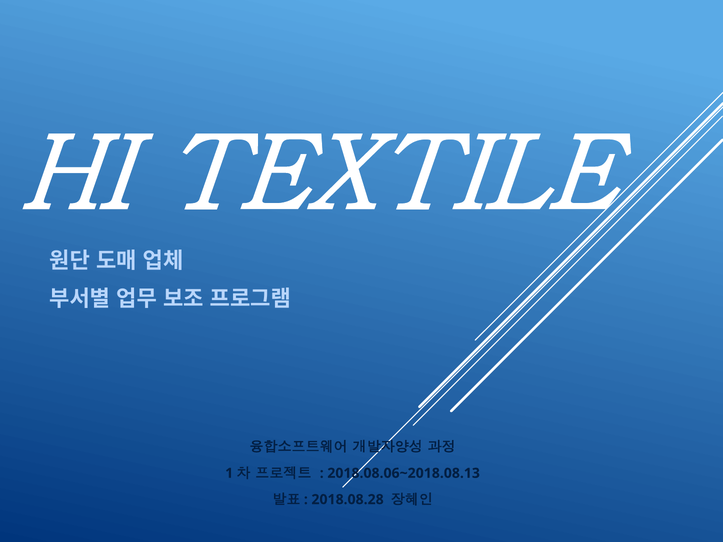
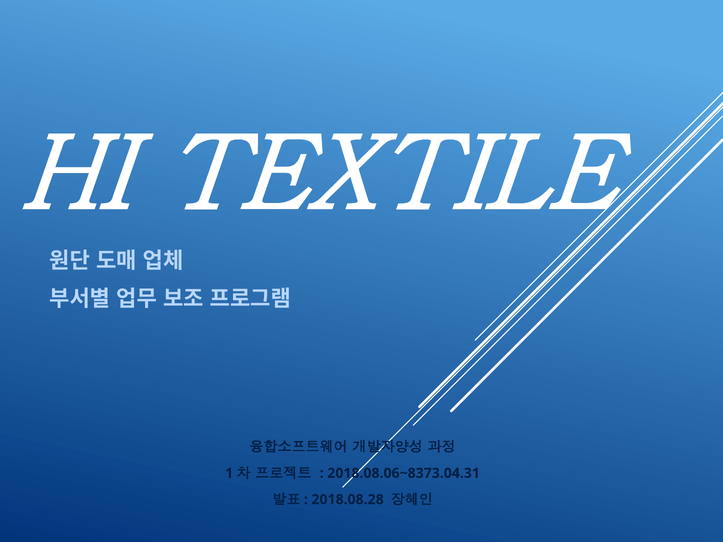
2018.08.06~2018.08.13: 2018.08.06~2018.08.13 -> 2018.08.06~8373.04.31 (404, 473)
